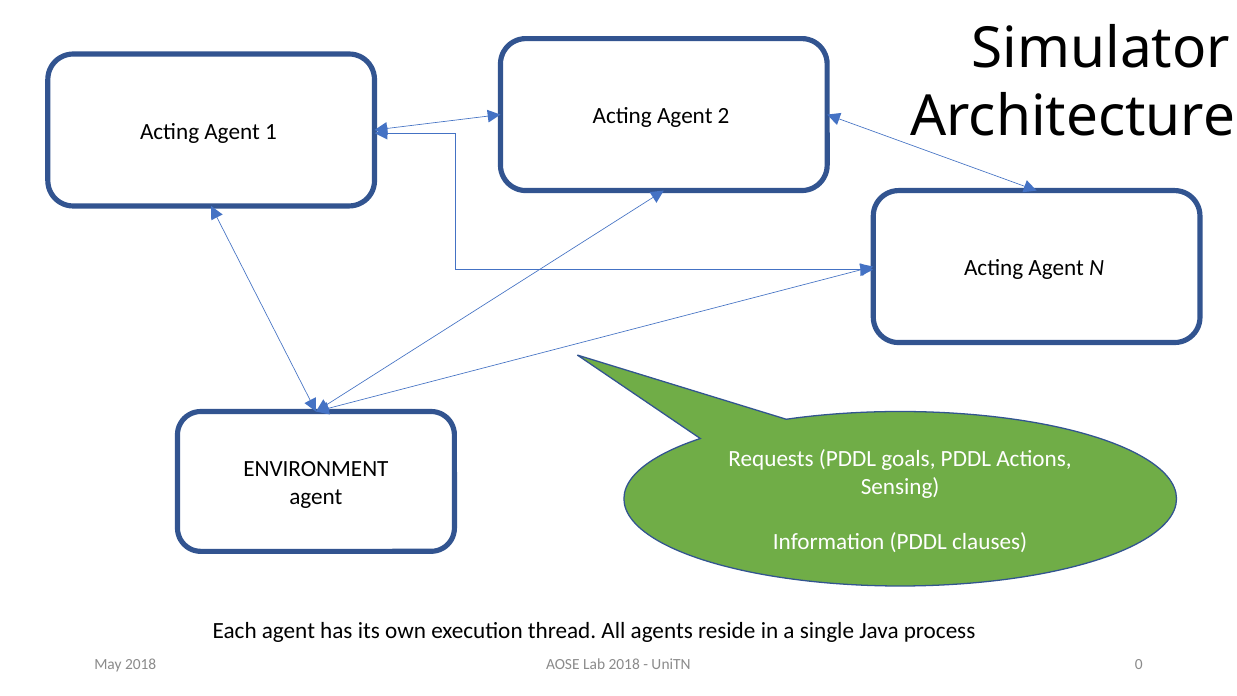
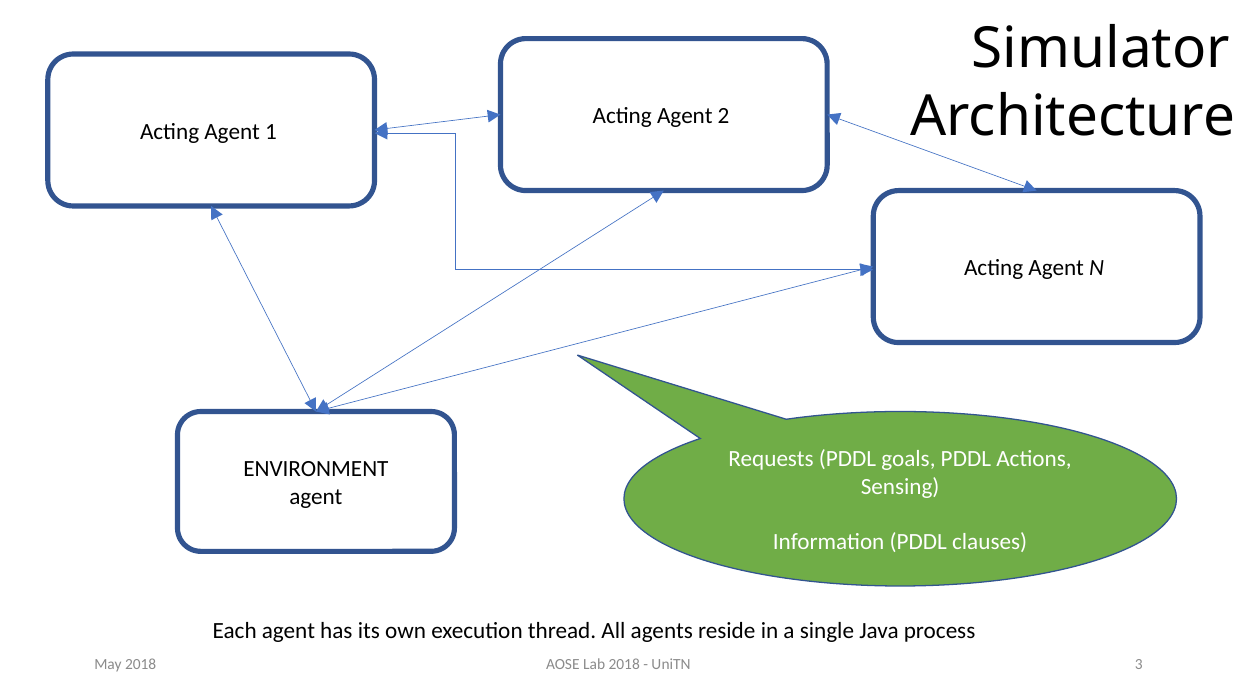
0: 0 -> 3 (1139, 664)
